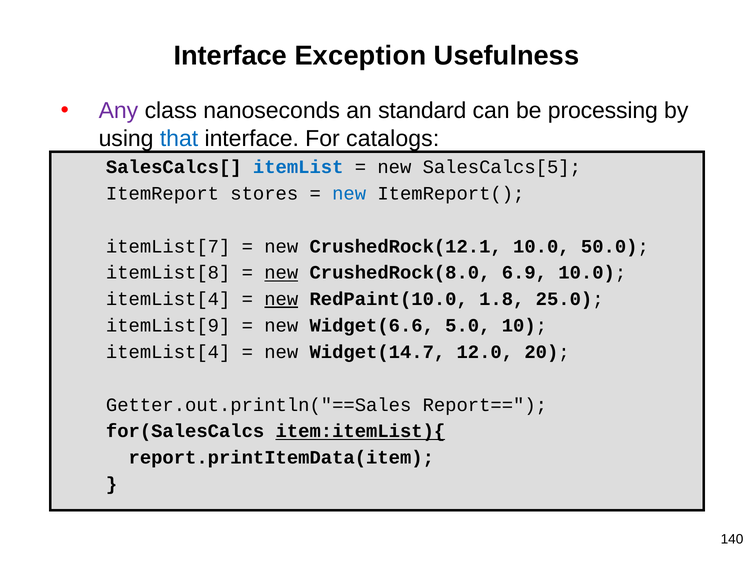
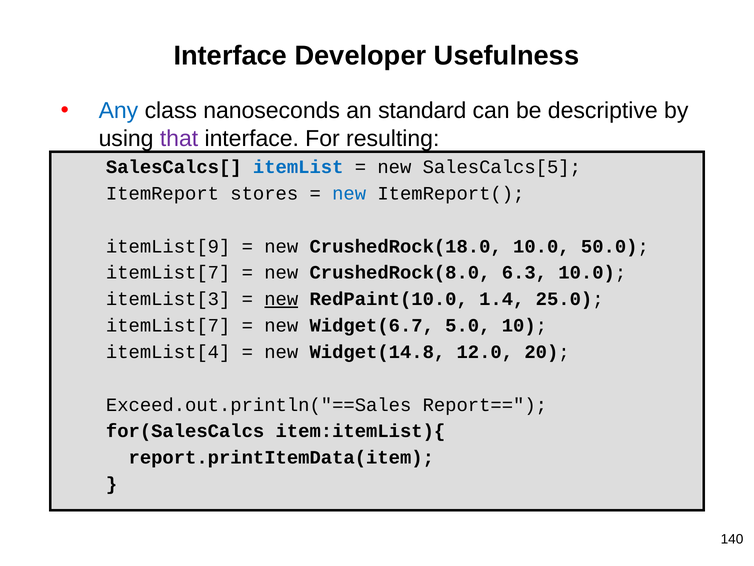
Exception: Exception -> Developer (360, 56)
Any colour: purple -> blue (118, 111)
processing: processing -> descriptive (603, 111)
that colour: blue -> purple (179, 138)
catalogs: catalogs -> resulting (393, 138)
itemList[7: itemList[7 -> itemList[9 (168, 246)
CrushedRock(12.1: CrushedRock(12.1 -> CrushedRock(18.0 (406, 246)
itemList[8: itemList[8 -> itemList[7 (168, 273)
new underline: present -> none (281, 273)
6.9: 6.9 -> 6.3 (524, 273)
itemList[4: itemList[4 -> itemList[3 (168, 299)
1.8: 1.8 -> 1.4 (502, 299)
itemList[9: itemList[9 -> itemList[7 (168, 325)
Widget(6.6: Widget(6.6 -> Widget(6.7 (372, 325)
Widget(14.7: Widget(14.7 -> Widget(14.8 (377, 352)
Getter.out.println("==Sales: Getter.out.println("==Sales -> Exceed.out.println("==Sales (259, 404)
item:itemList){ underline: present -> none (360, 431)
